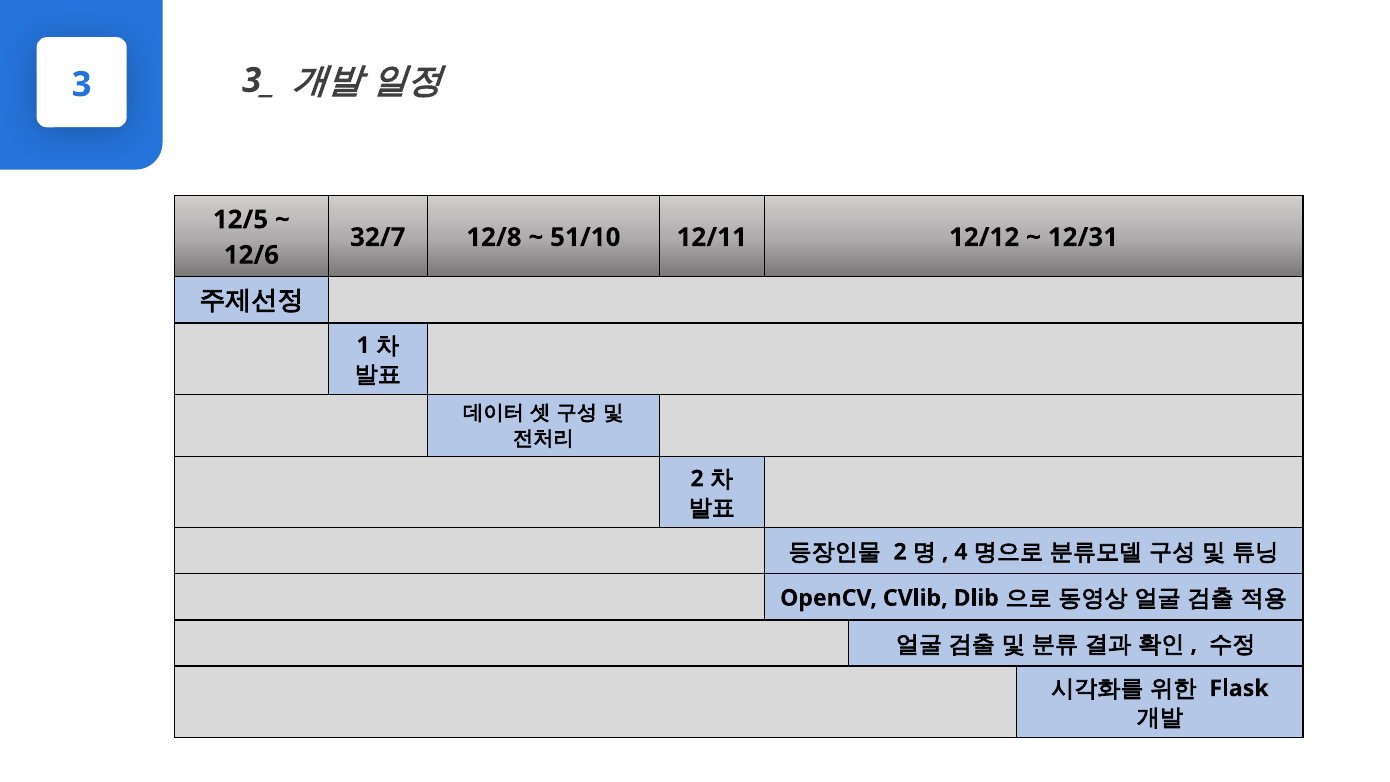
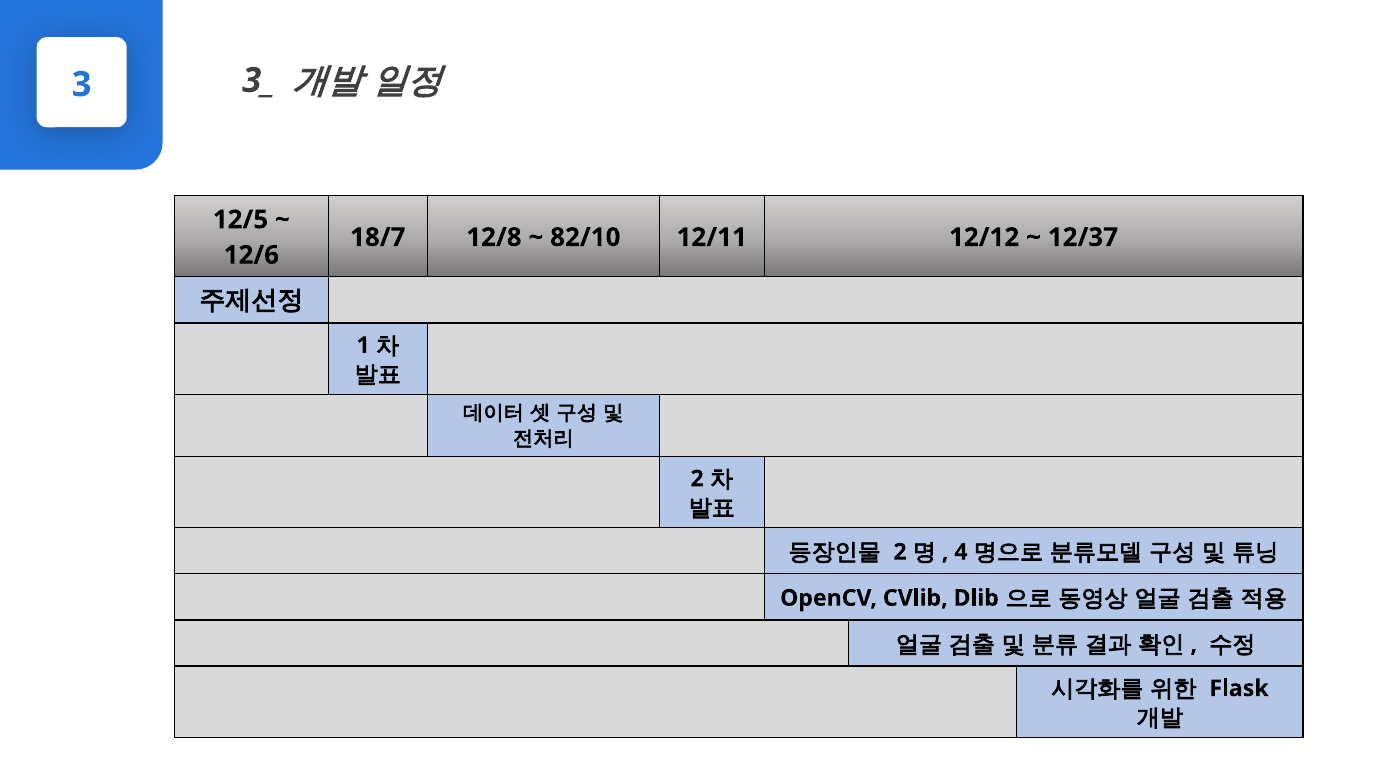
32/7: 32/7 -> 18/7 (378, 237)
51/10: 51/10 -> 82/10 (585, 237)
12/31: 12/31 -> 12/37 (1083, 237)
